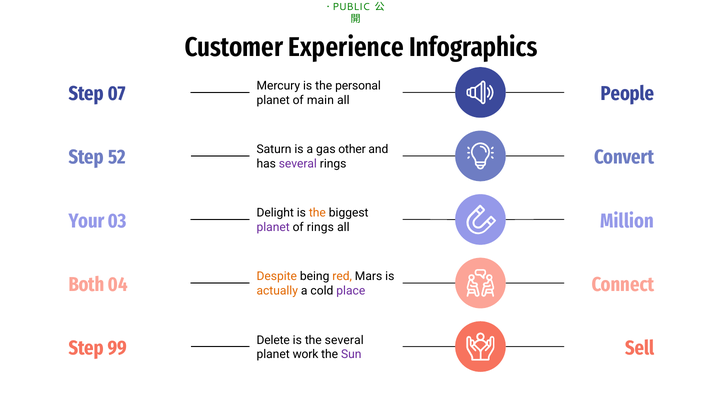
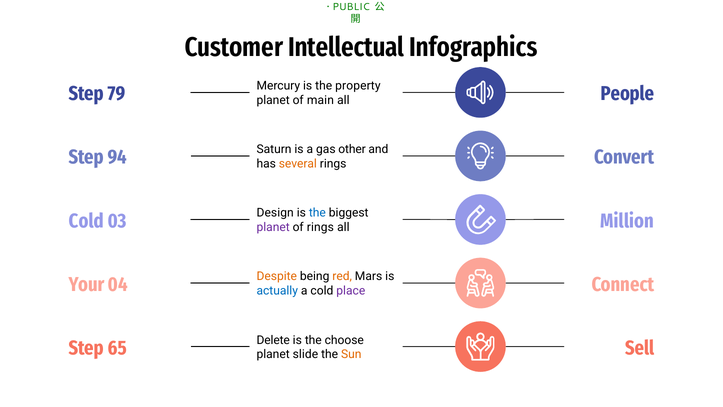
Experience: Experience -> Intellectual (346, 47)
07: 07 -> 79 (117, 94)
personal: personal -> property (358, 86)
52: 52 -> 94 (117, 157)
several colour: purple -> orange (298, 164)
Delight: Delight -> Design (275, 213)
the colour: orange -> blue (317, 213)
Your: Your -> Cold (86, 221)
Both: Both -> Your (87, 284)
actually colour: orange -> blue (277, 291)
the several: several -> choose (344, 340)
99: 99 -> 65 (117, 348)
work: work -> slide (305, 354)
Sun colour: purple -> orange (351, 354)
